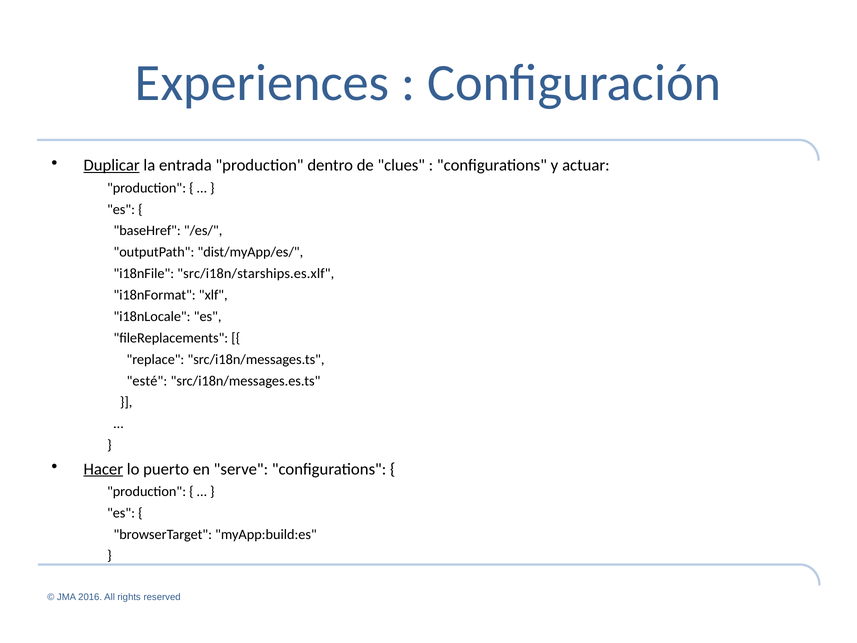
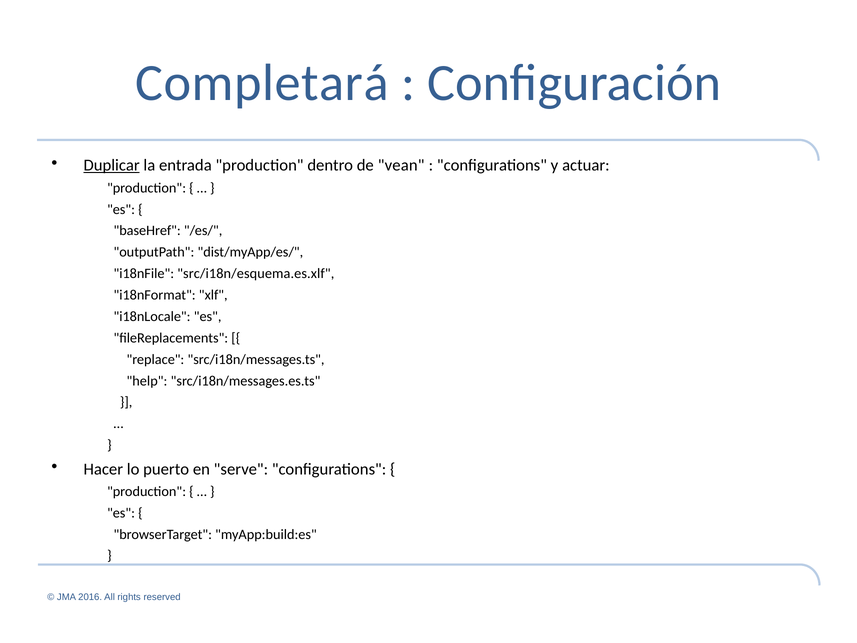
Experiences: Experiences -> Completará (262, 83)
clues: clues -> vean (401, 165)
src/i18n/starships.es.xlf: src/i18n/starships.es.xlf -> src/i18n/esquema.es.xlf (256, 274)
esté: esté -> help (147, 381)
Hacer underline: present -> none (103, 469)
